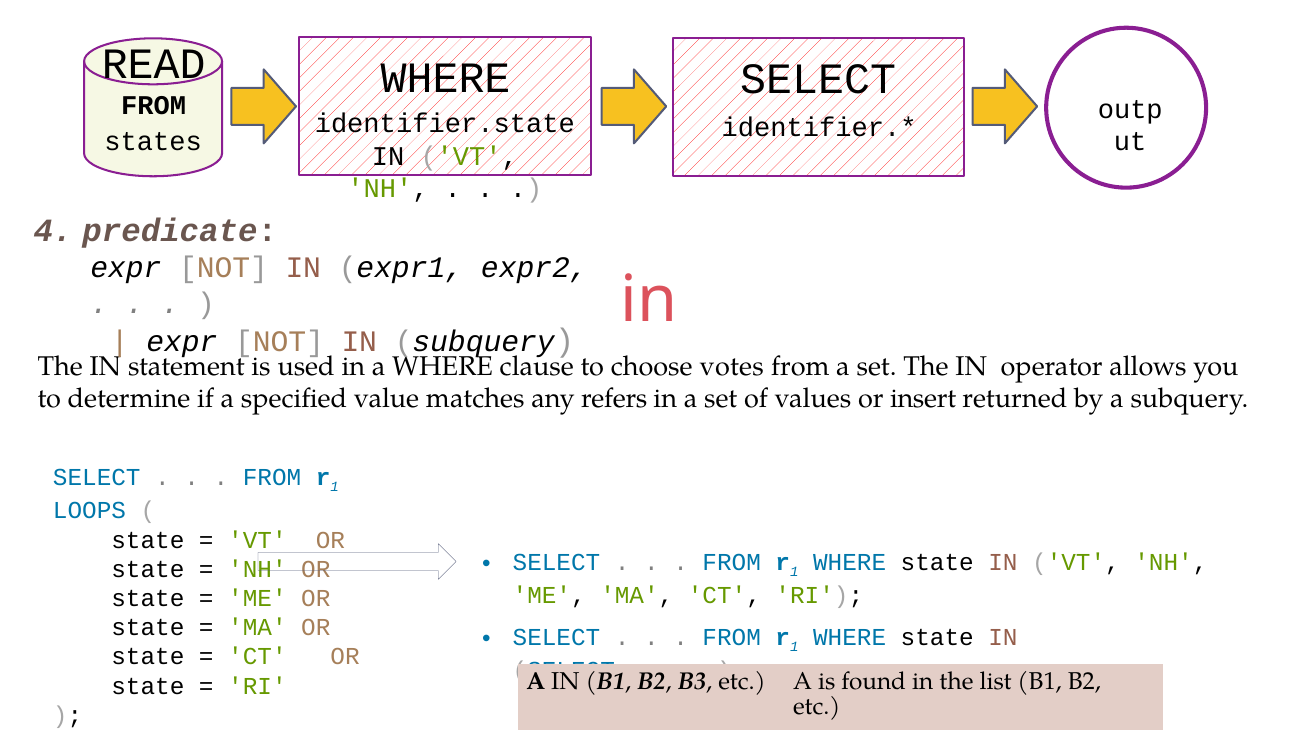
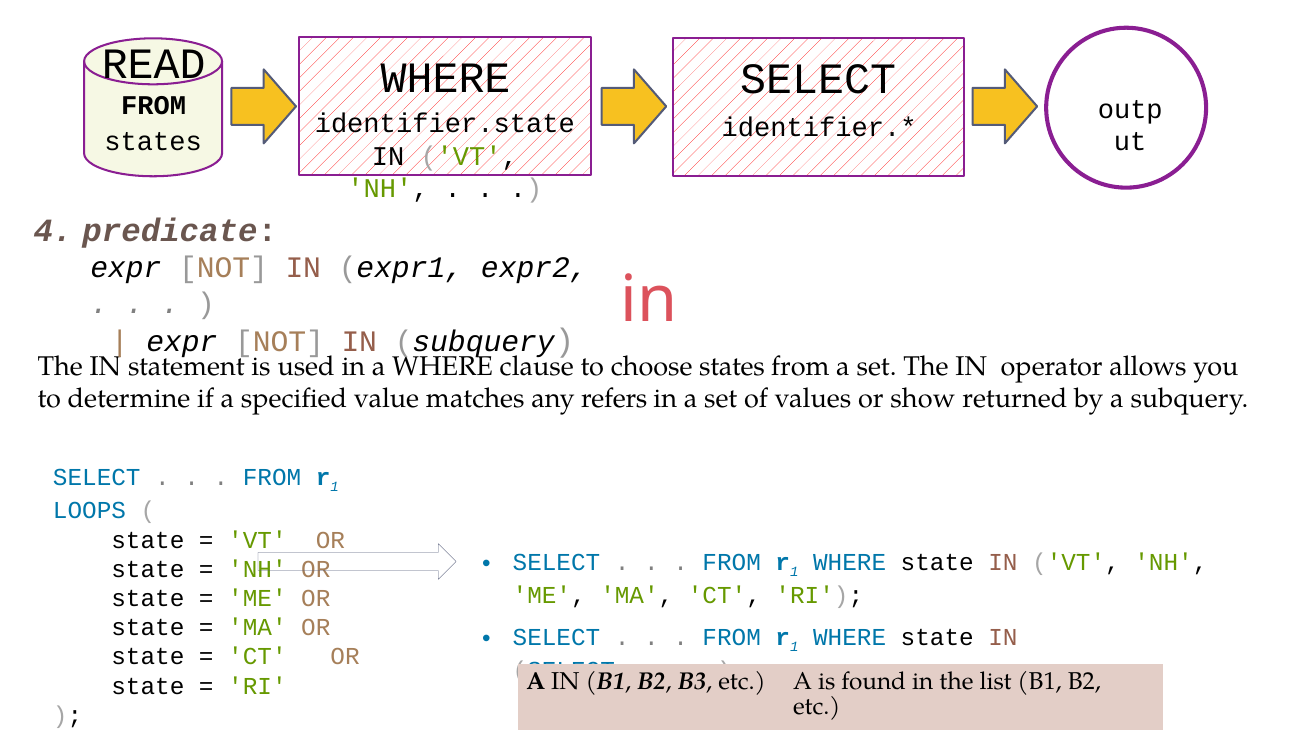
choose votes: votes -> states (732, 367)
insert: insert -> show (923, 399)
